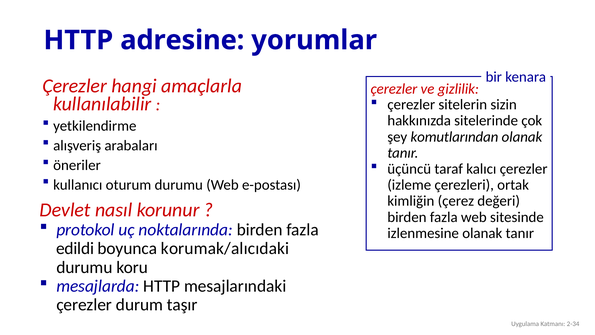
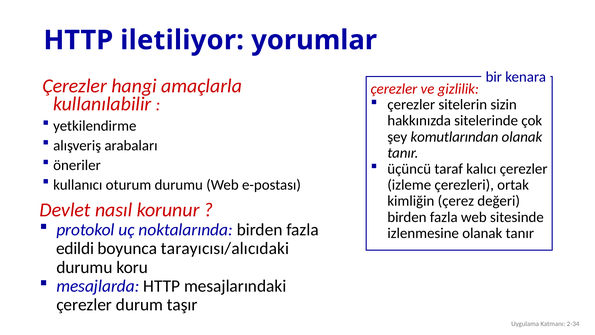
adresine: adresine -> iletiliyor (182, 40)
korumak/alıcıdaki: korumak/alıcıdaki -> tarayıcısı/alıcıdaki (225, 248)
